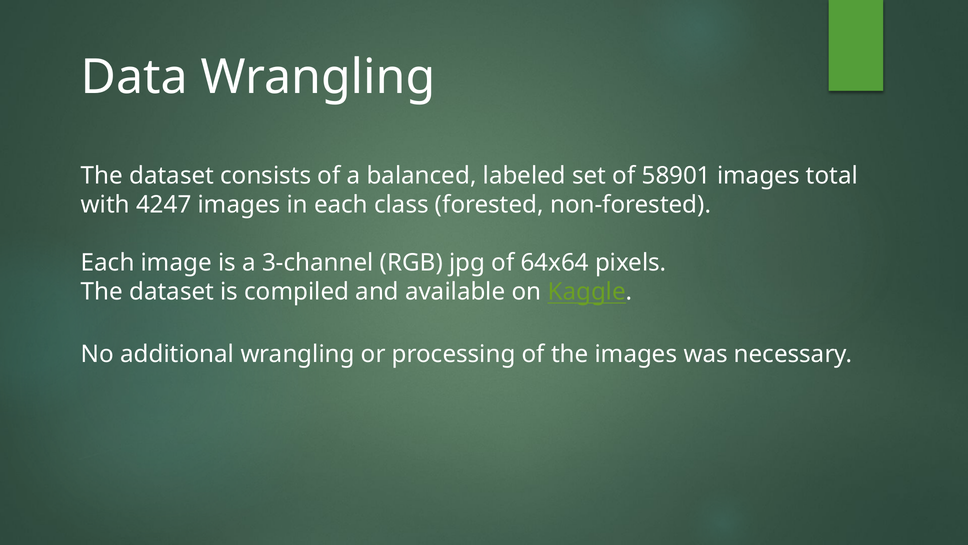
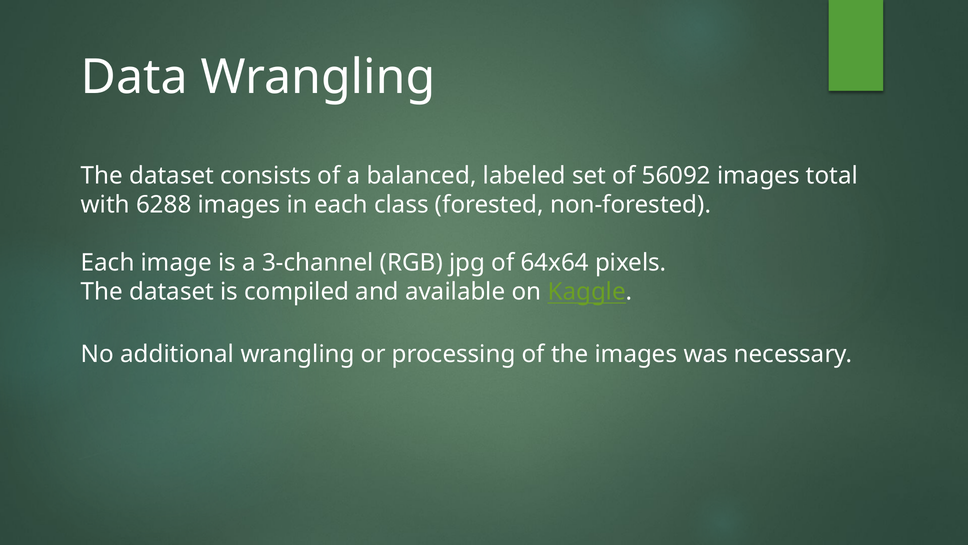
58901: 58901 -> 56092 (676, 176)
4247: 4247 -> 6288 (164, 205)
